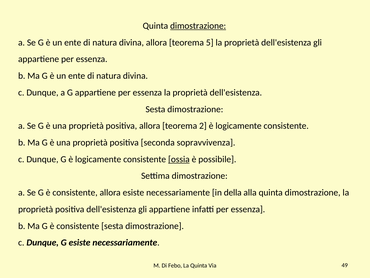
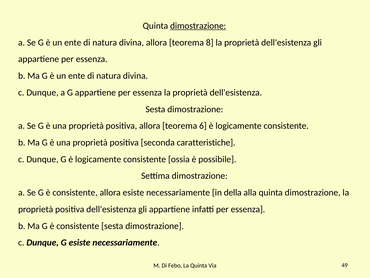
5: 5 -> 8 (210, 42)
2: 2 -> 6 (203, 126)
sopravvivenza: sopravvivenza -> caratteristiche (206, 142)
ossia underline: present -> none (179, 159)
